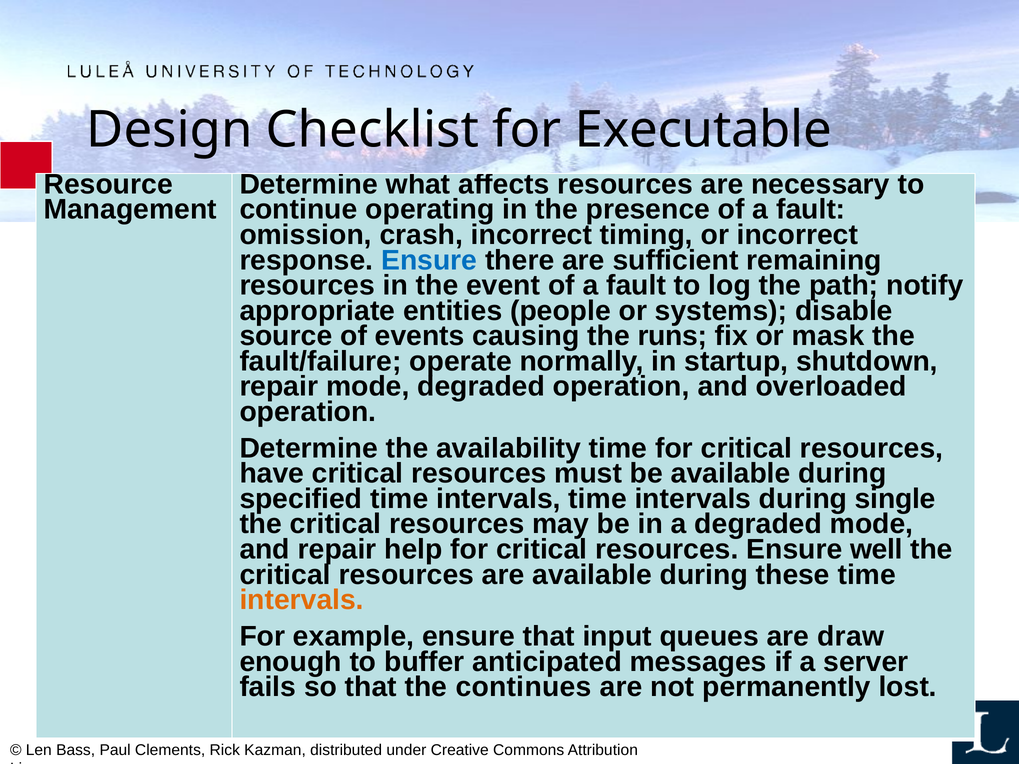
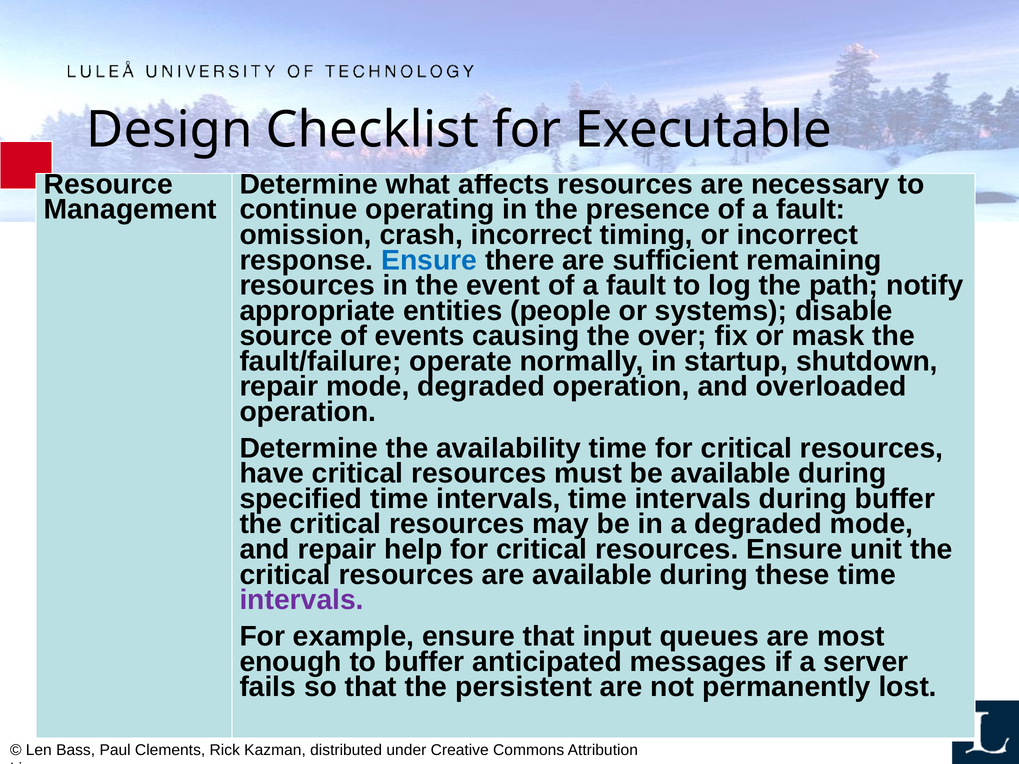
runs: runs -> over (672, 336)
during single: single -> buffer (895, 499)
well: well -> unit (876, 550)
intervals colour: orange -> purple (302, 600)
draw: draw -> most (851, 637)
continues: continues -> persistent (524, 687)
